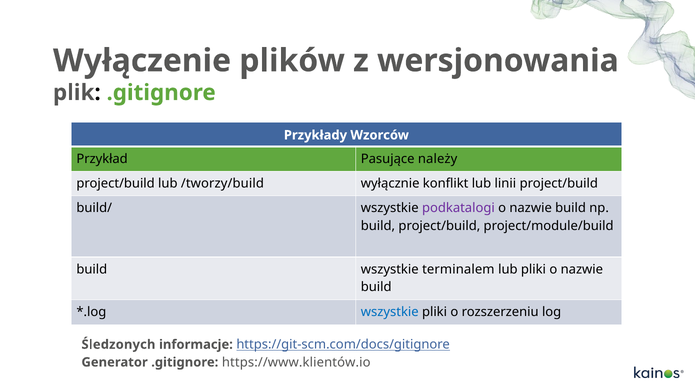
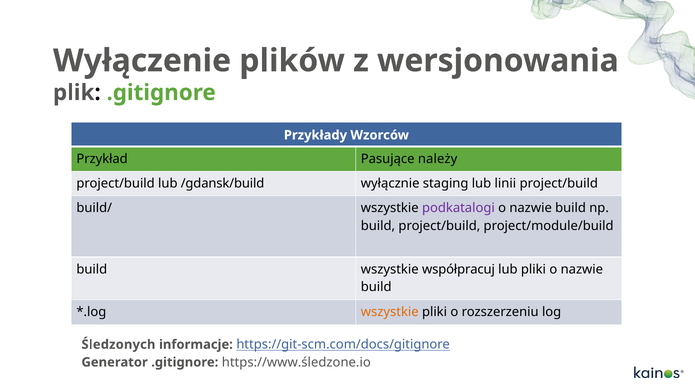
/tworzy/build: /tworzy/build -> /gdansk/build (223, 183)
konflikt: konflikt -> staging (446, 183)
terminalem: terminalem -> współpracuj (458, 269)
wszystkie colour: blue -> orange (390, 312)
https://www.klientów.io: https://www.klientów.io -> https://www.śledzone.io (296, 362)
